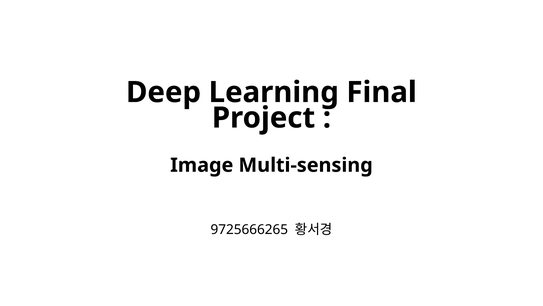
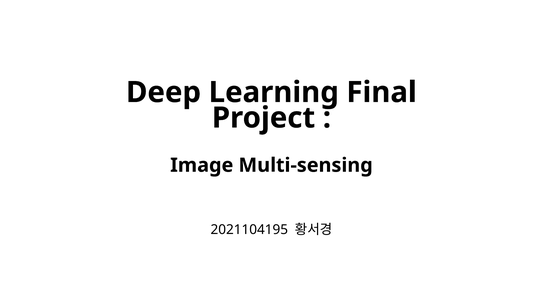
9725666265: 9725666265 -> 2021104195 (249, 229)
